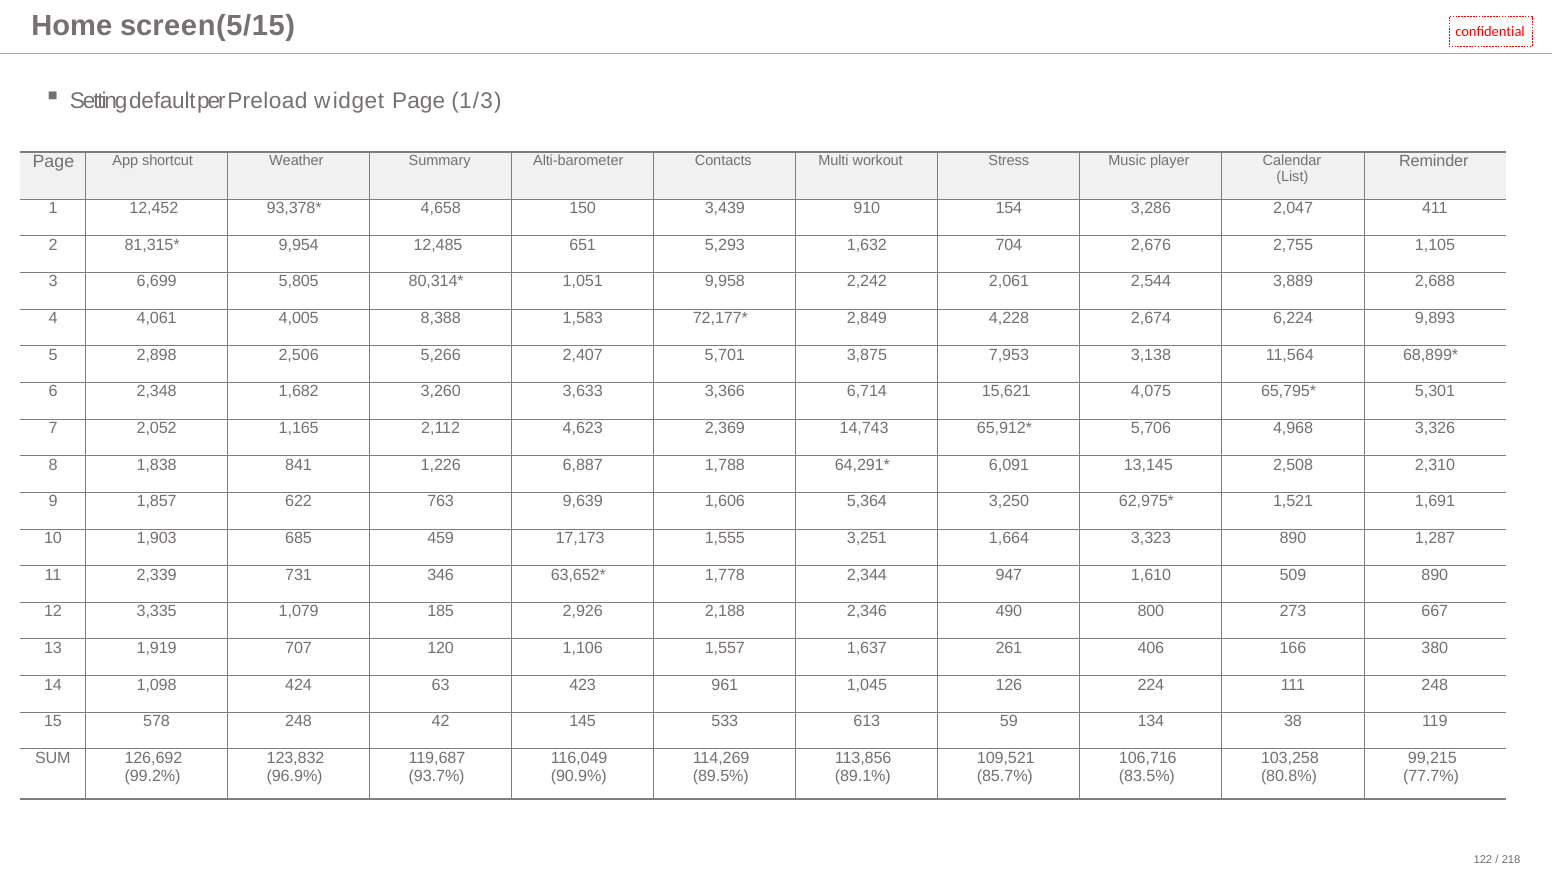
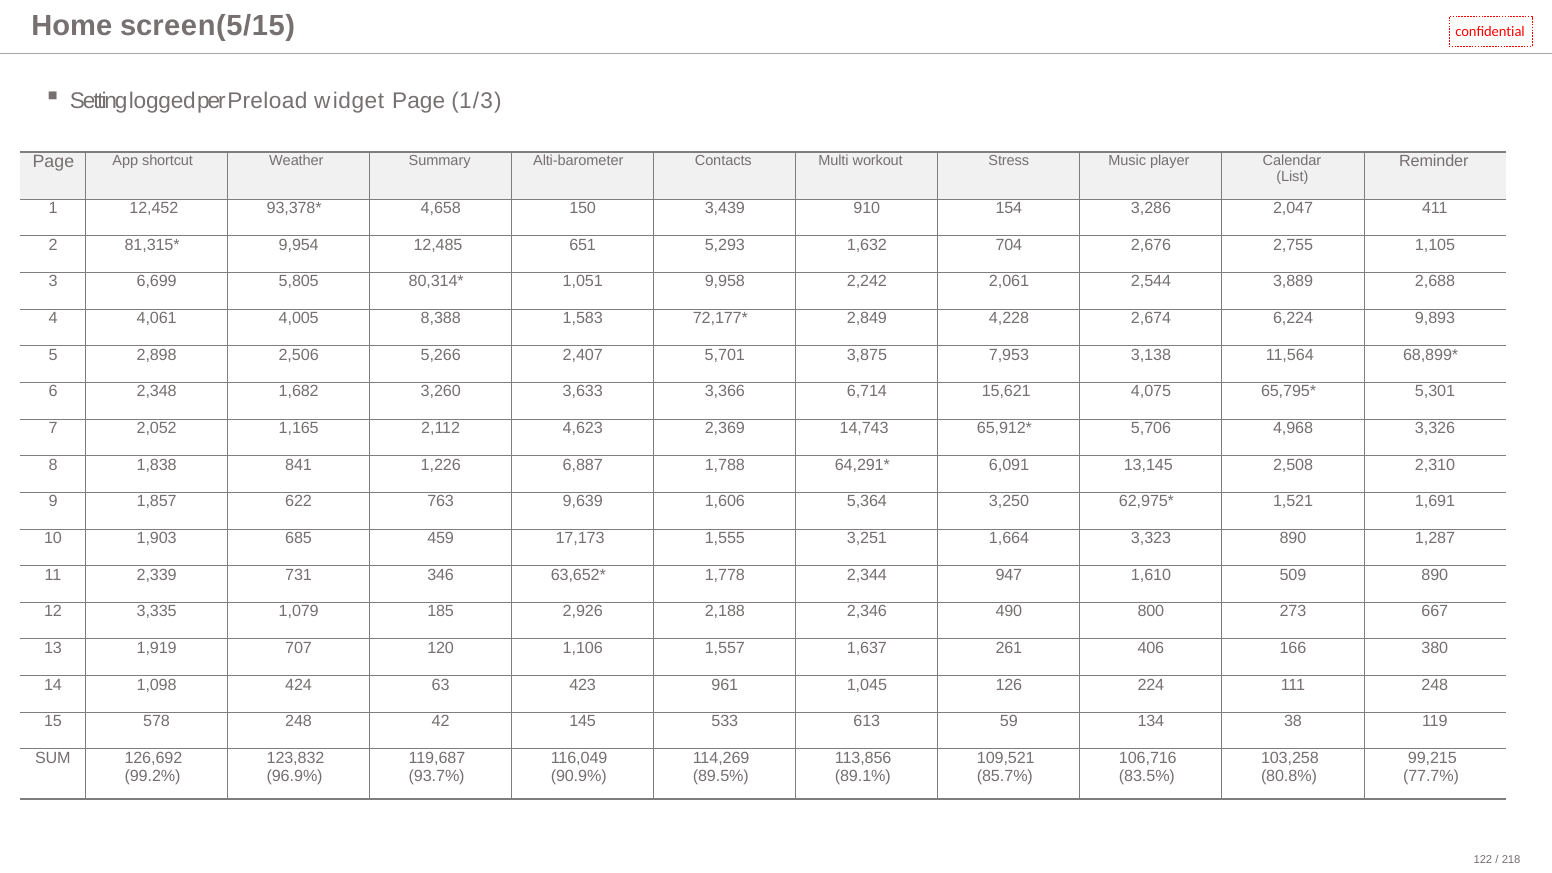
default: default -> logged (162, 101)
